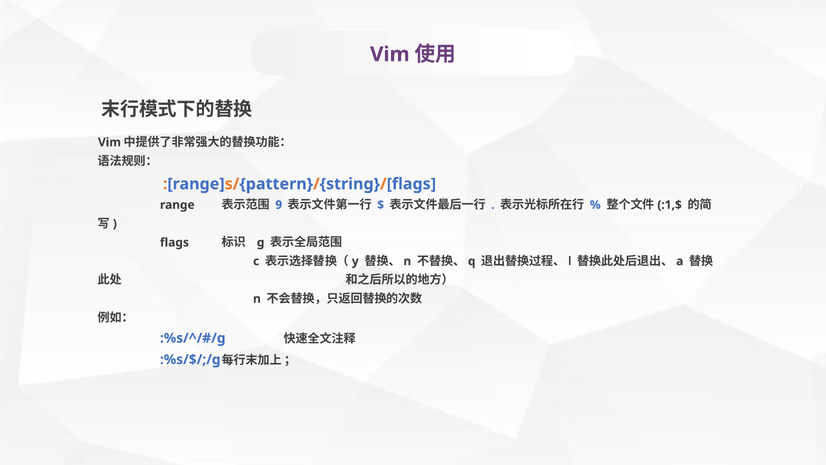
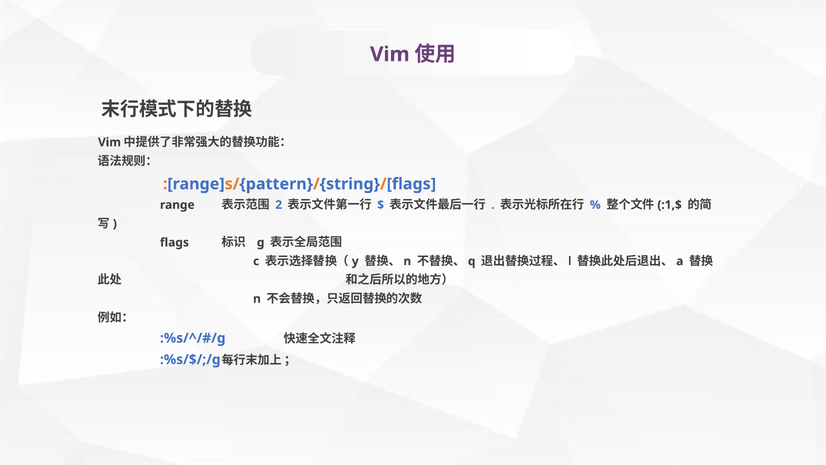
9: 9 -> 2 (279, 205)
